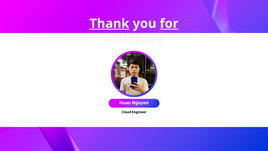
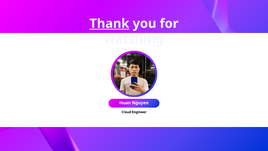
for underline: present -> none (169, 24)
